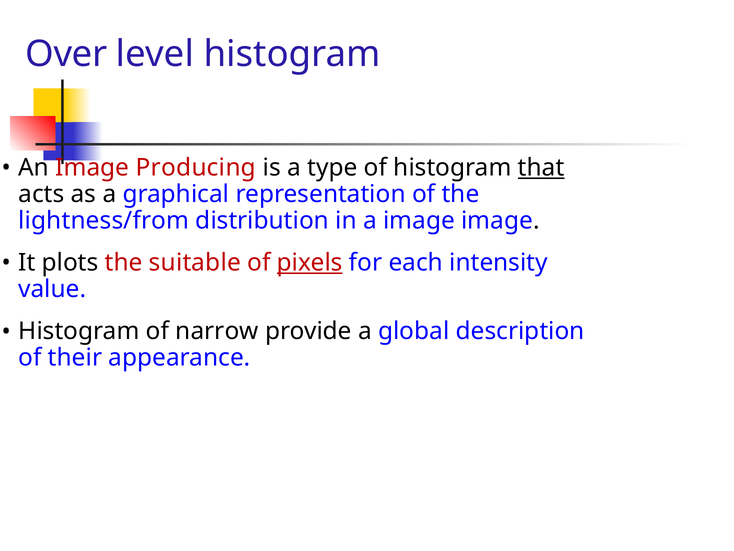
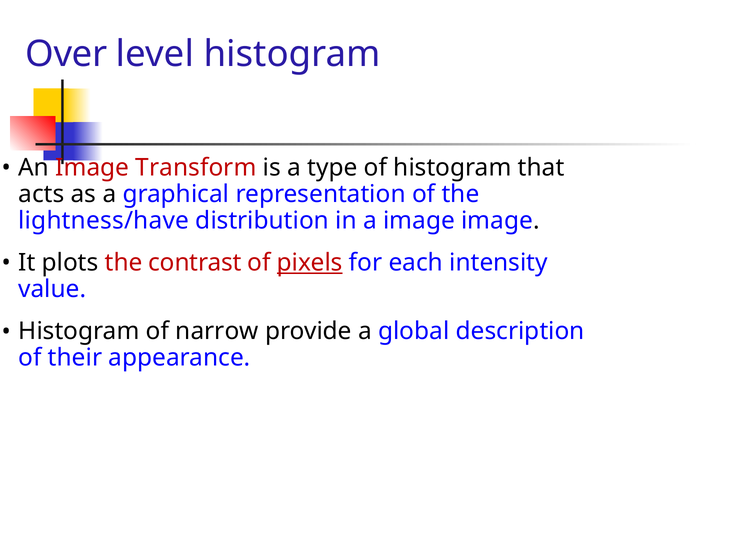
Producing: Producing -> Transform (196, 168)
that underline: present -> none (541, 168)
lightness/from: lightness/from -> lightness/have (104, 220)
suitable: suitable -> contrast (195, 263)
